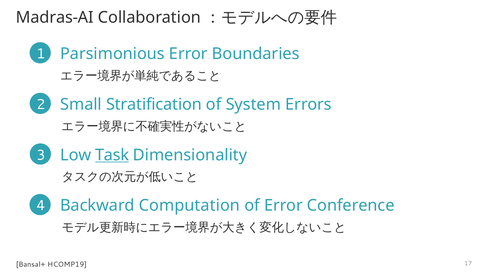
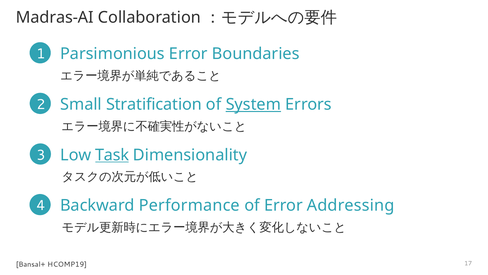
System underline: none -> present (253, 104)
Computation: Computation -> Performance (189, 205)
Conference: Conference -> Addressing (351, 205)
